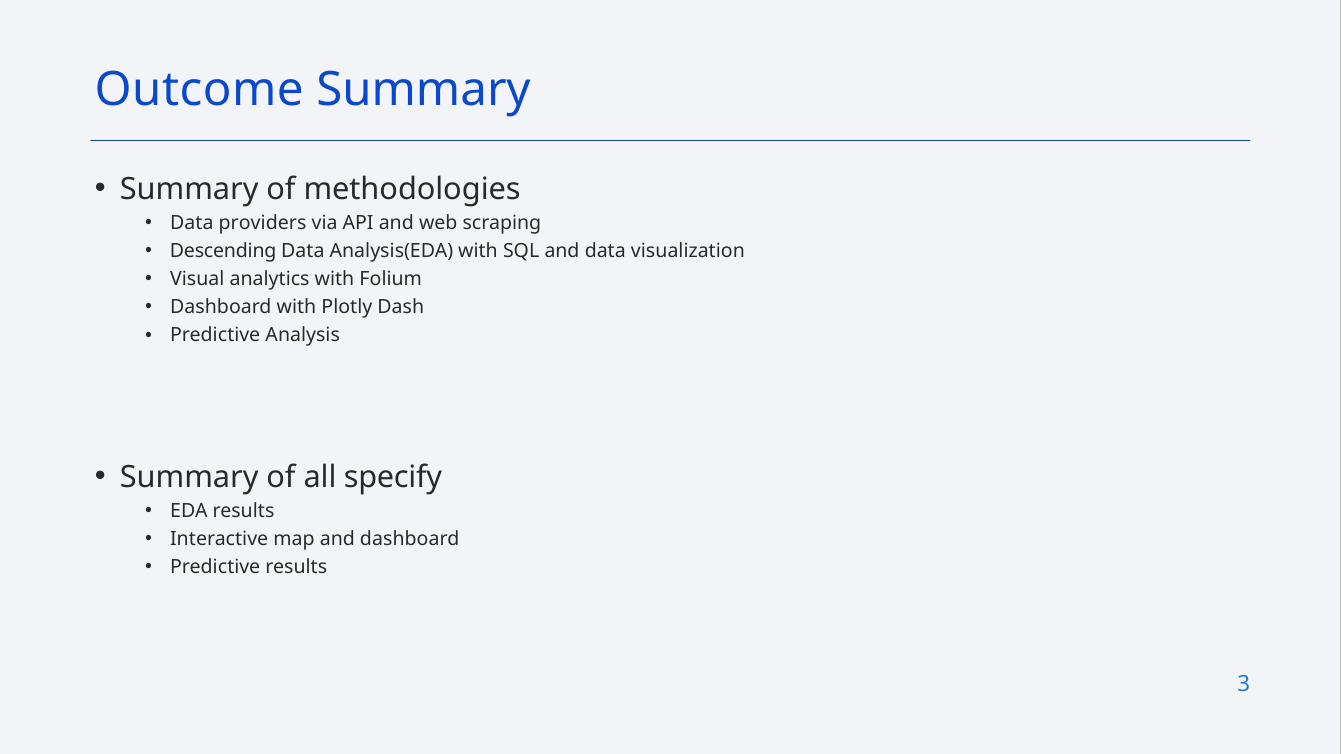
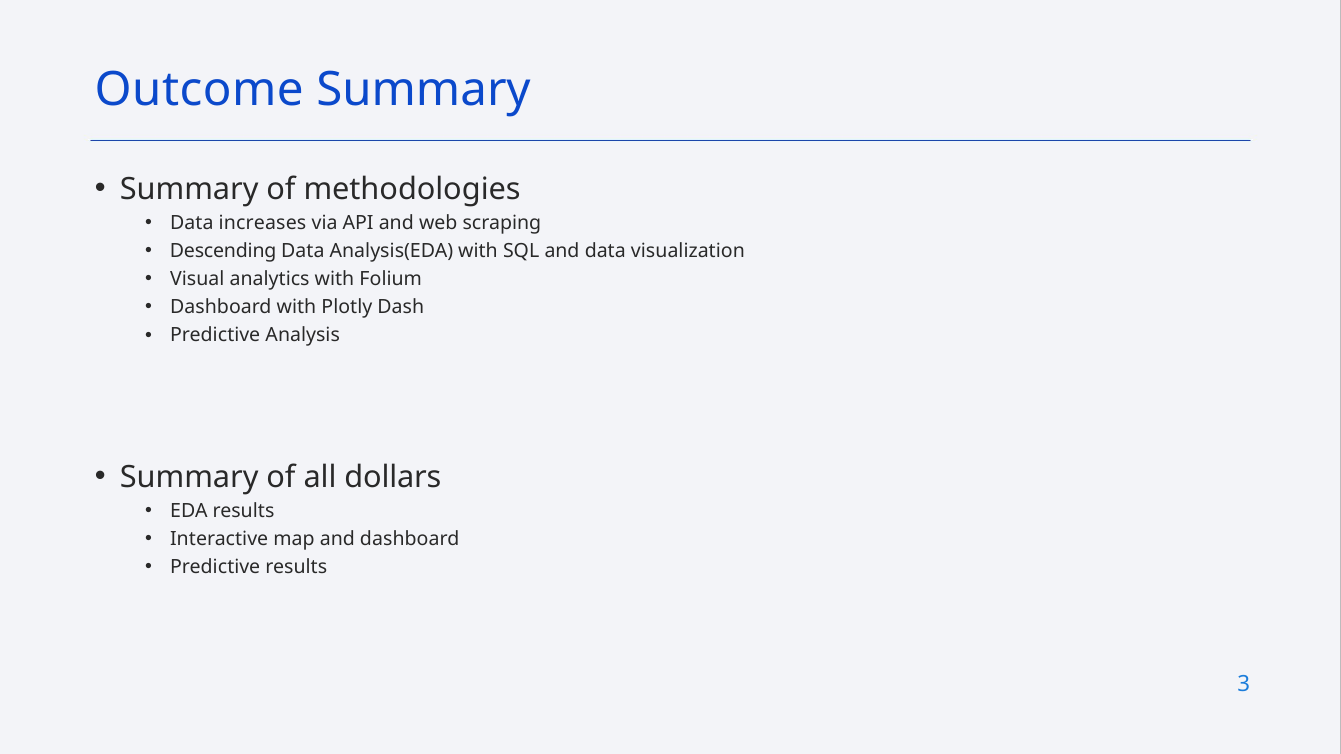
providers: providers -> increases (262, 223)
specify: specify -> dollars (393, 477)
